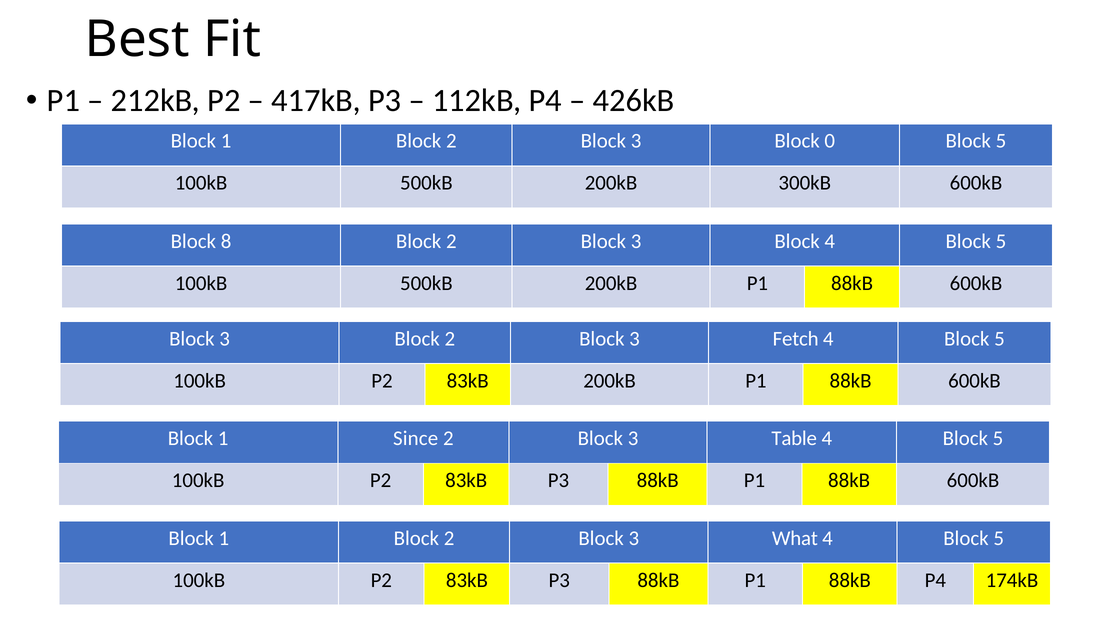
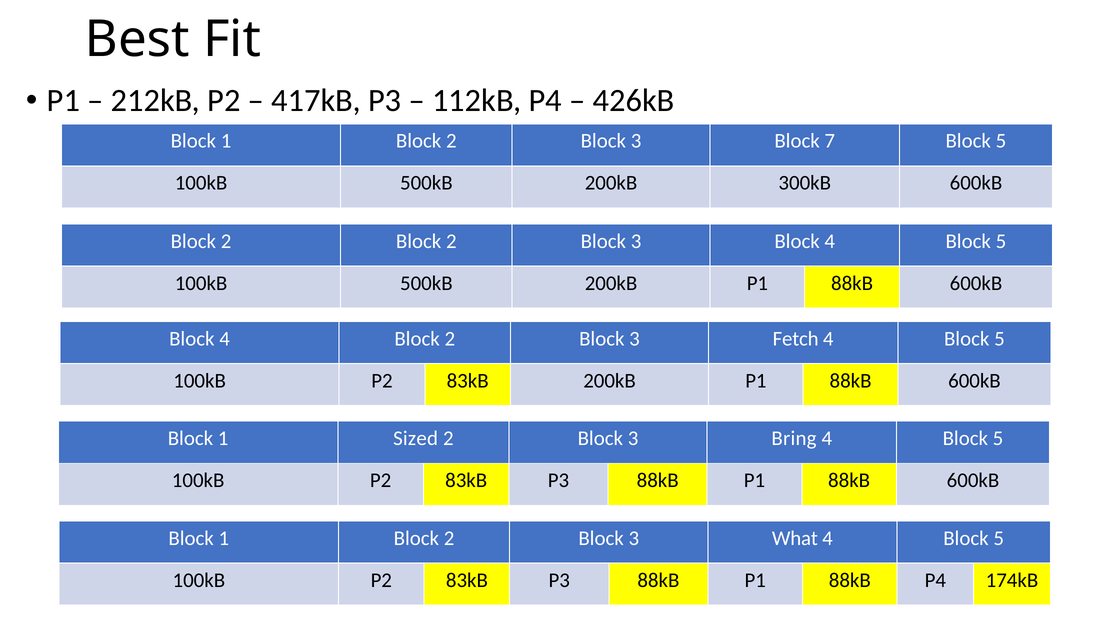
0: 0 -> 7 (830, 141)
8: 8 -> 2 (226, 241)
3: 3 -> 4 (225, 338)
Since: Since -> Sized (416, 438)
Table: Table -> Bring (794, 438)
